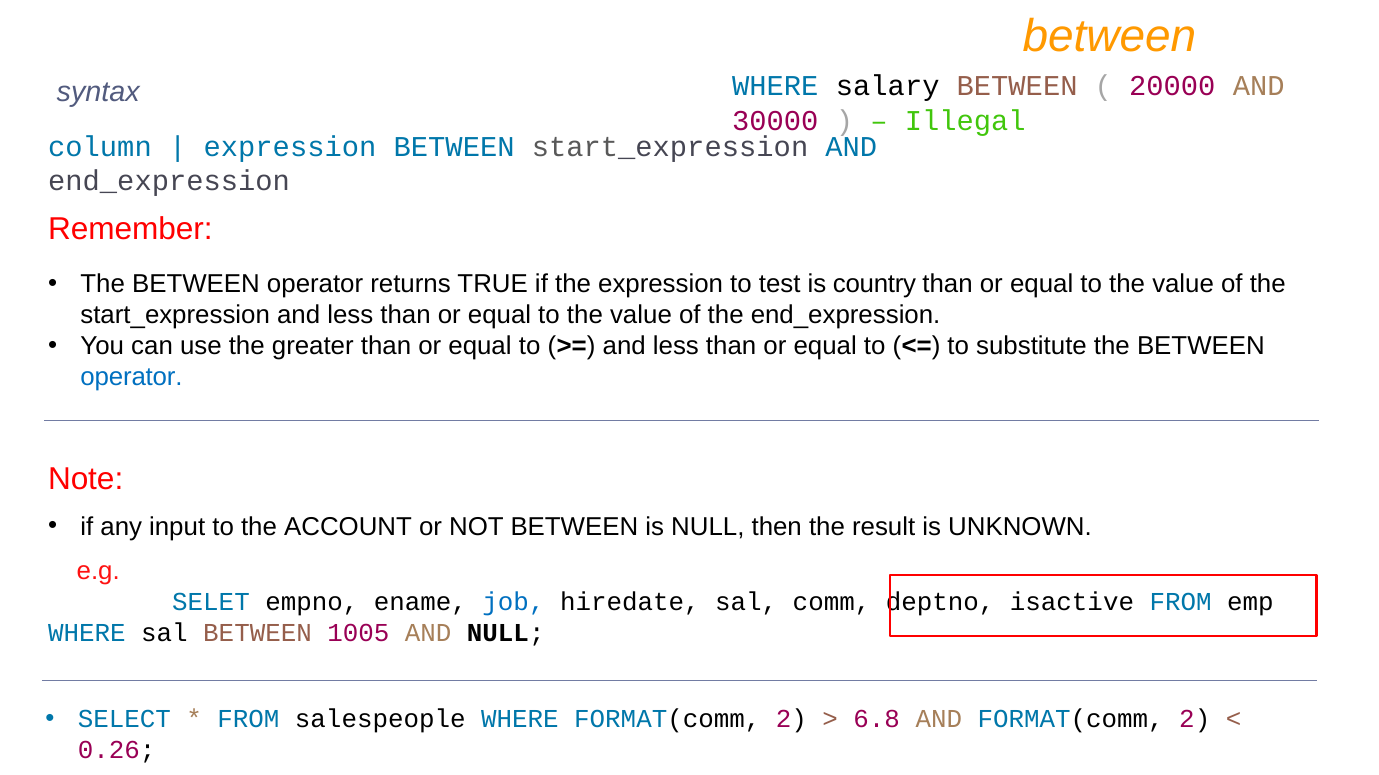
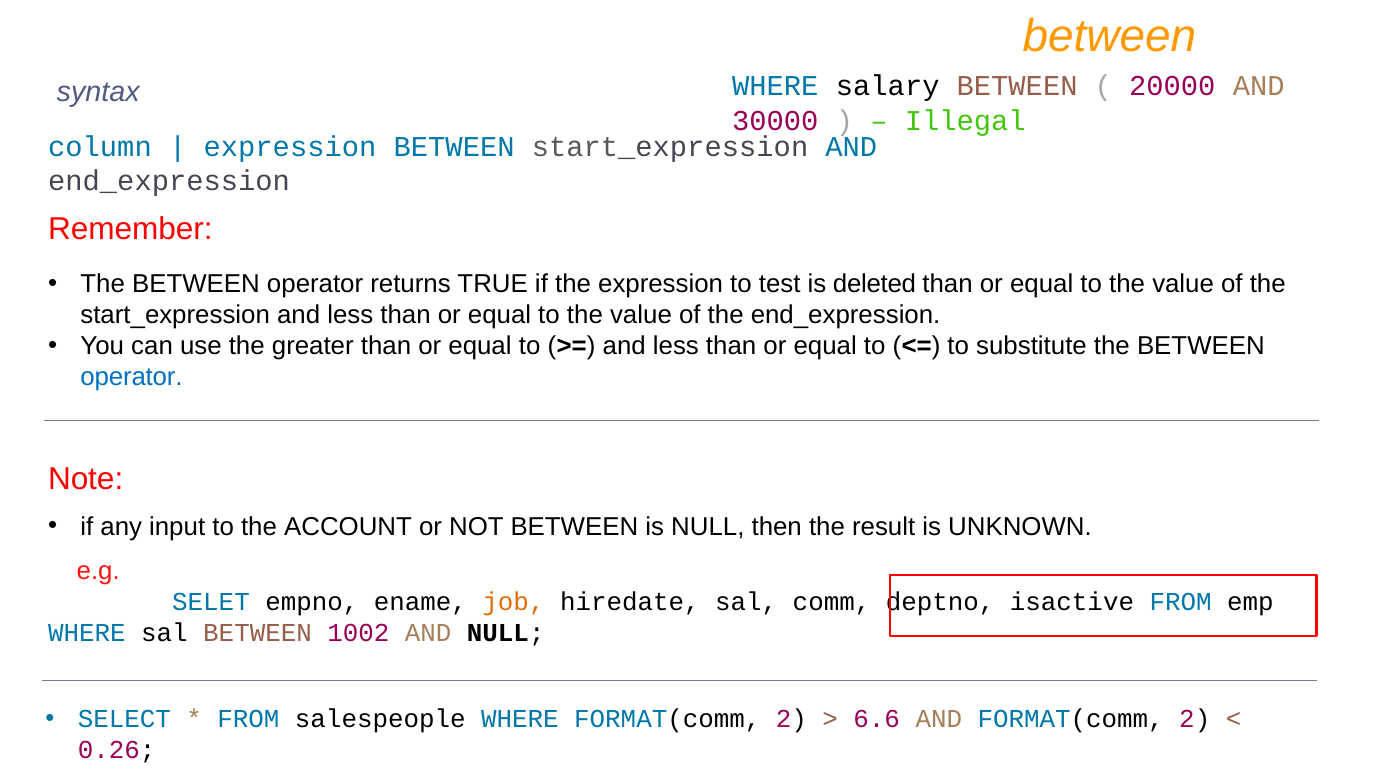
country: country -> deleted (875, 284)
job colour: blue -> orange (513, 603)
1005: 1005 -> 1002 (358, 634)
6.8: 6.8 -> 6.6 (877, 720)
